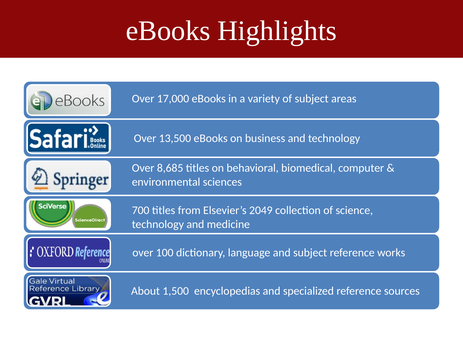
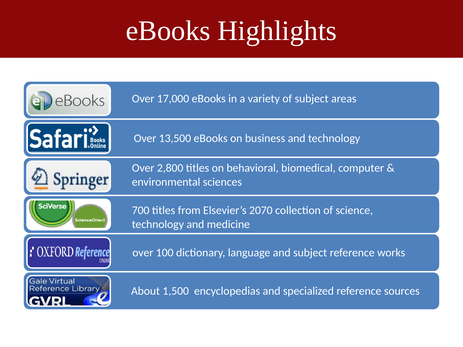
8,685: 8,685 -> 2,800 (170, 168)
2049: 2049 -> 2070 (261, 211)
